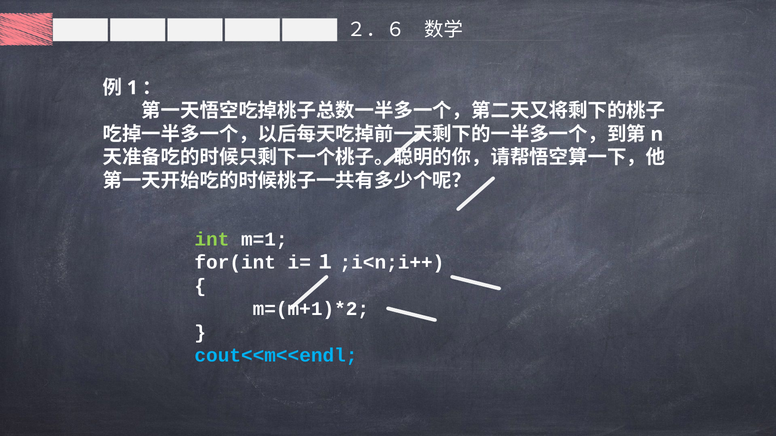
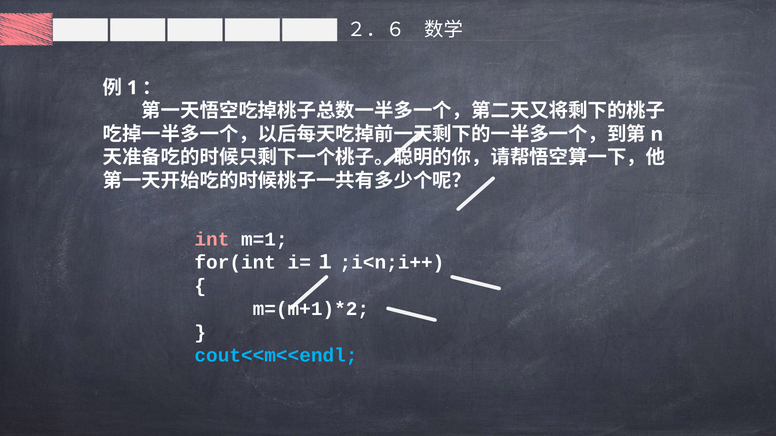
int colour: light green -> pink (212, 239)
